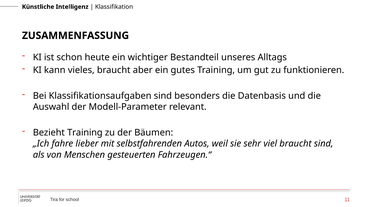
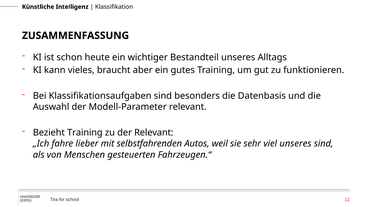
der Bäumen: Bäumen -> Relevant (154, 133)
viel braucht: braucht -> unseres (295, 144)
